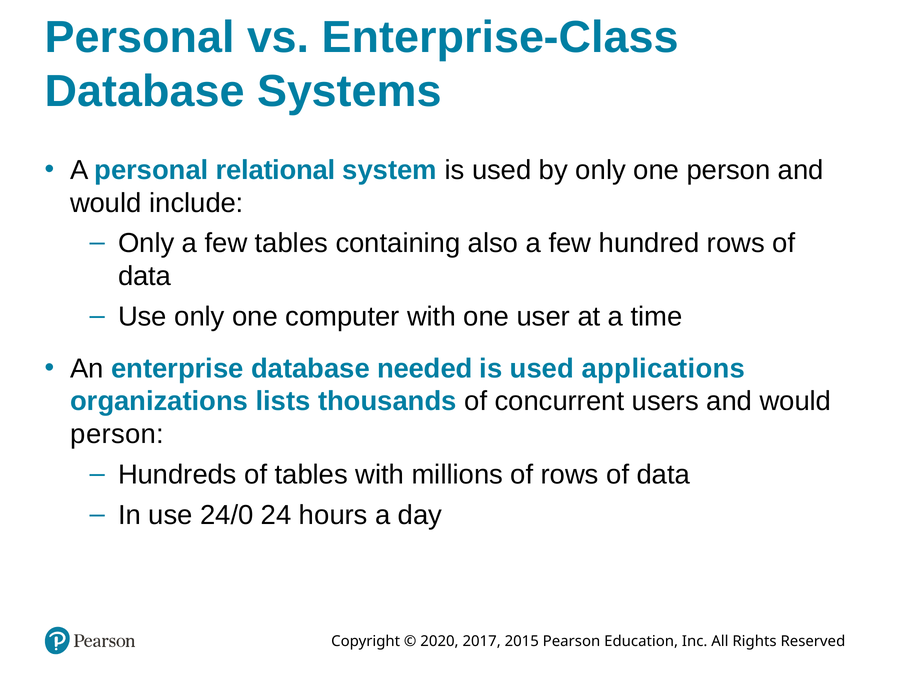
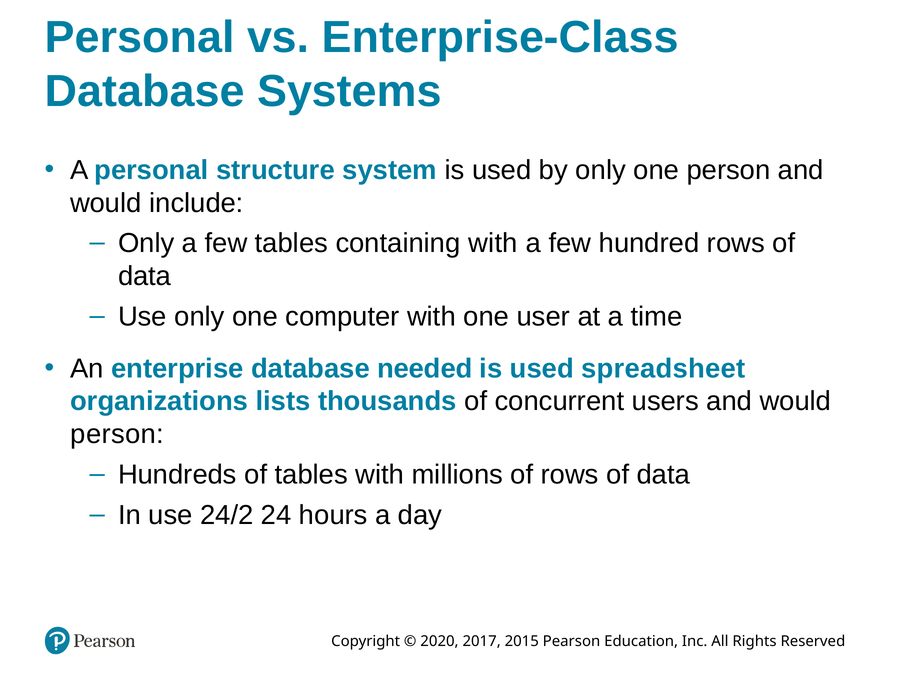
relational: relational -> structure (275, 170)
containing also: also -> with (493, 244)
applications: applications -> spreadsheet (663, 369)
24/0: 24/0 -> 24/2 (227, 515)
